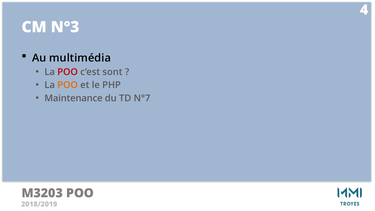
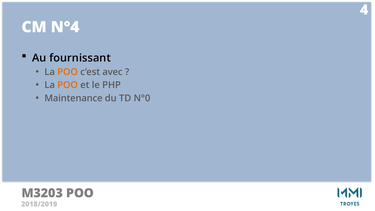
N°3: N°3 -> N°4 (65, 27)
multimédia: multimédia -> fournissant (80, 58)
POO colour: red -> orange (68, 72)
sont: sont -> avec (113, 72)
N°7: N°7 -> N°0 (142, 98)
